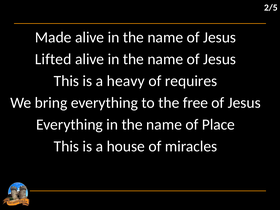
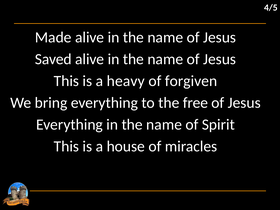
2/5: 2/5 -> 4/5 (271, 8)
Lifted: Lifted -> Saved (53, 59)
requires: requires -> forgiven (191, 81)
Place: Place -> Spirit (218, 125)
